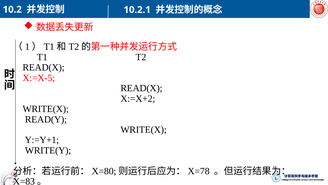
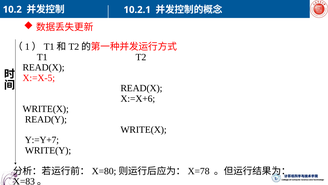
X:=X+2: X:=X+2 -> X:=X+6 (138, 98)
Y:=Y+1: Y:=Y+1 -> Y:=Y+7 (42, 140)
